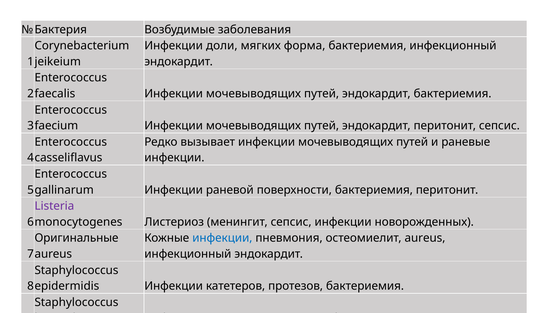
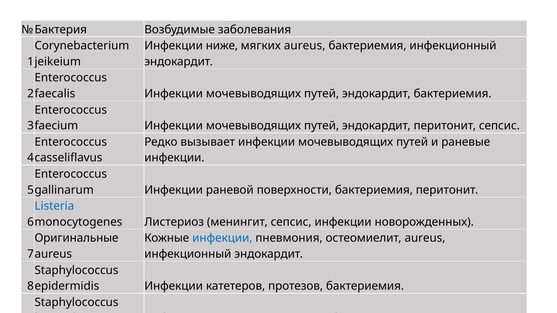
доли: доли -> ниже (222, 46)
мягких форма: форма -> aureus (305, 46)
Listeria colour: purple -> blue (54, 206)
